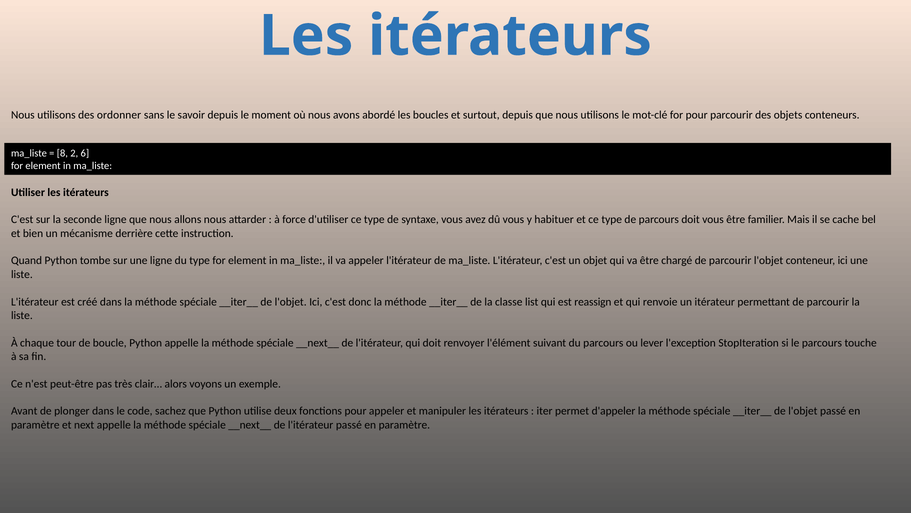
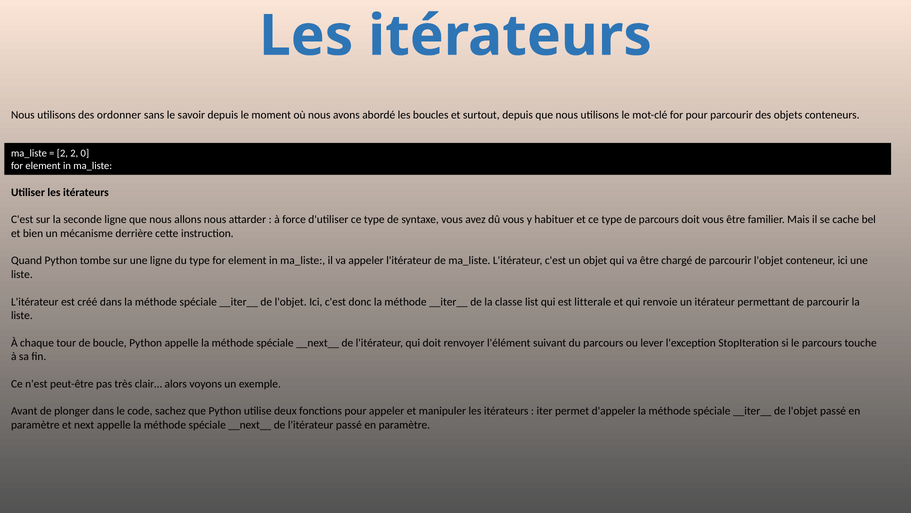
8: 8 -> 2 (62, 153)
6: 6 -> 0 (85, 153)
reassign: reassign -> litterale (593, 301)
